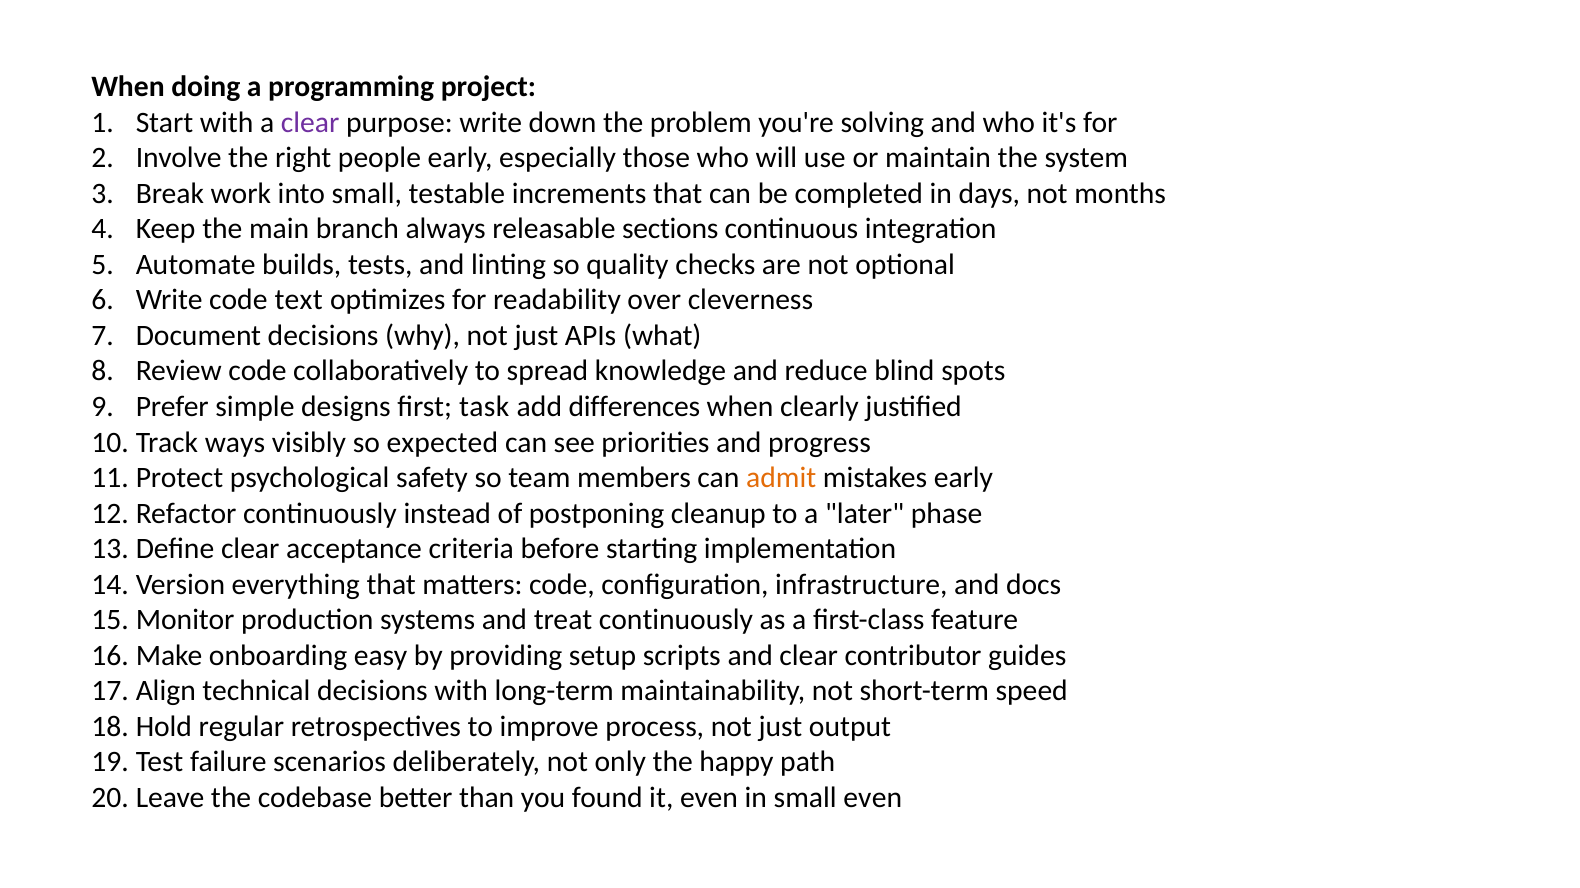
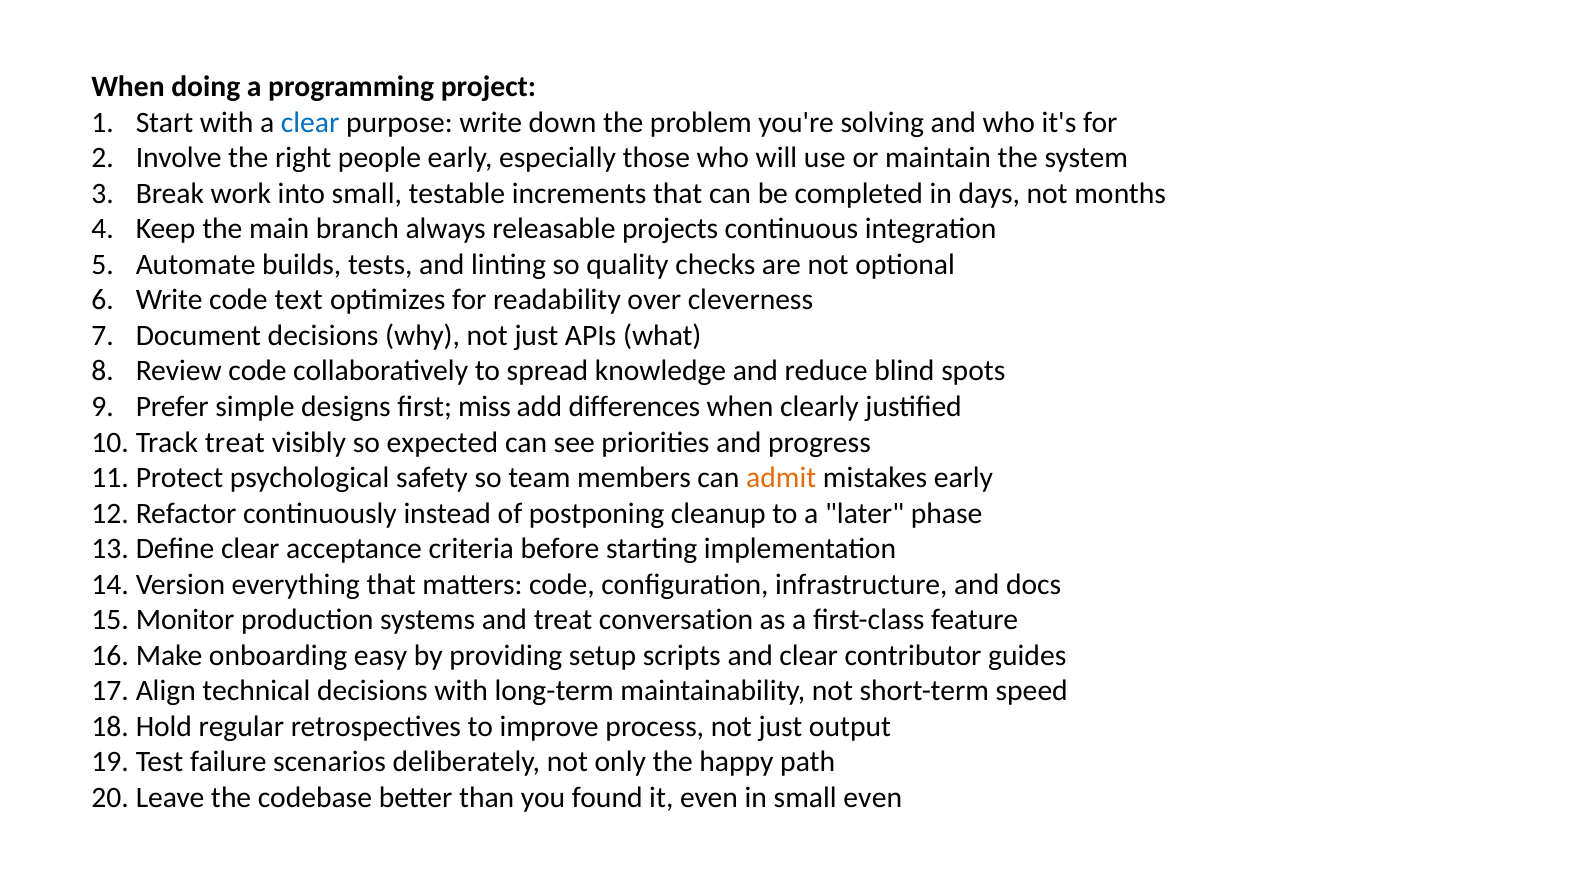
clear colour: purple -> blue (310, 123)
sections: sections -> projects (670, 229)
task: task -> miss (485, 407)
ways: ways -> treat (235, 443)
treat continuously: continuously -> conversation (676, 620)
